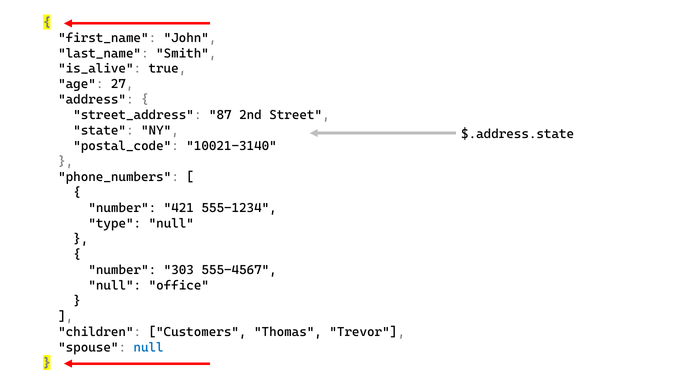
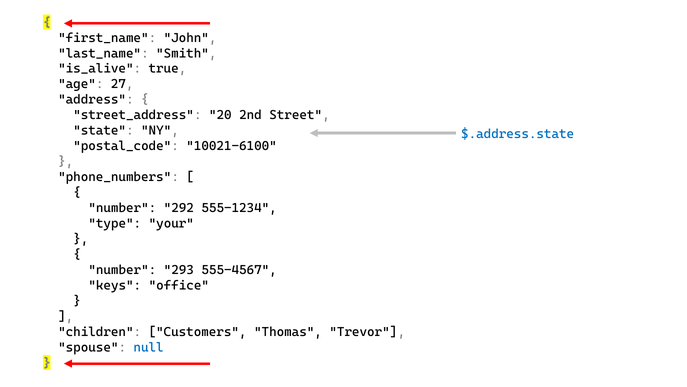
87: 87 -> 20 (220, 115)
$.address.state colour: black -> blue (518, 134)
10021-3140: 10021-3140 -> 10021-6100 (232, 146)
421: 421 -> 292 (179, 208)
type null: null -> your (171, 223)
303: 303 -> 293 (179, 270)
null: null -> keys (115, 285)
